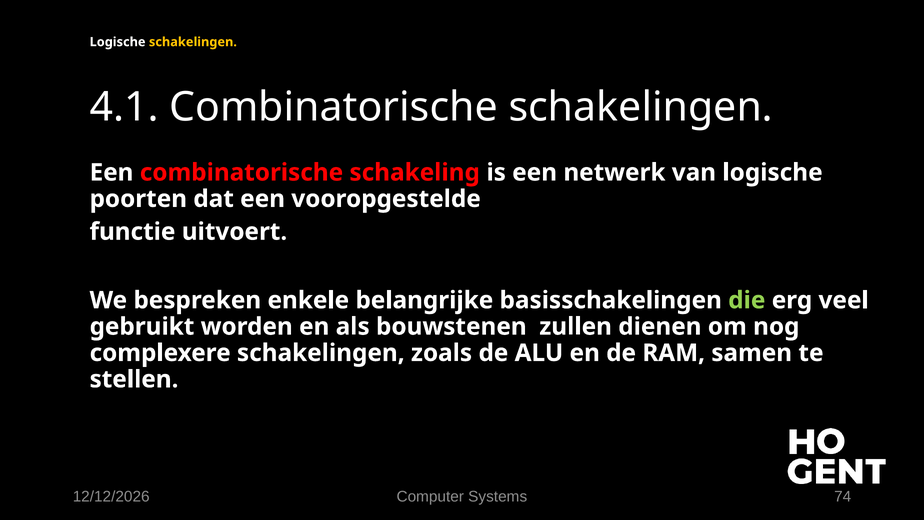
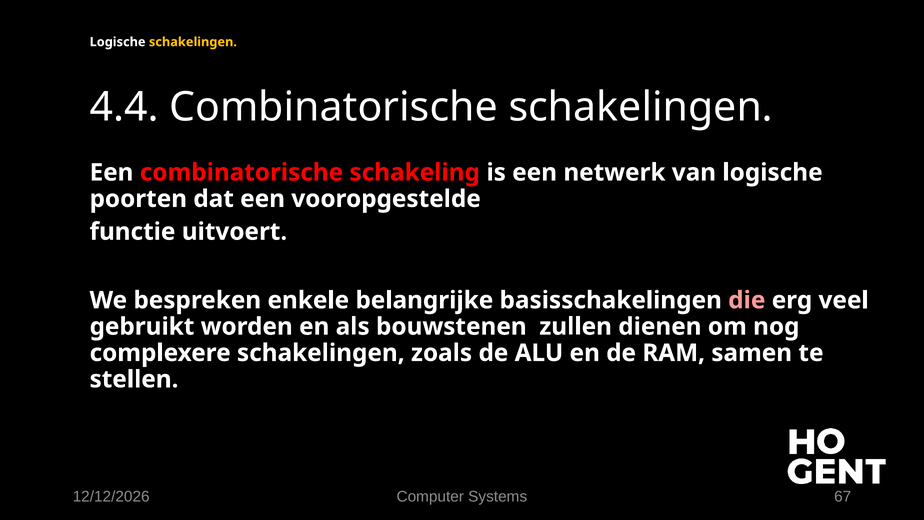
4.1: 4.1 -> 4.4 (124, 107)
die colour: light green -> pink (747, 300)
74: 74 -> 67 (843, 497)
